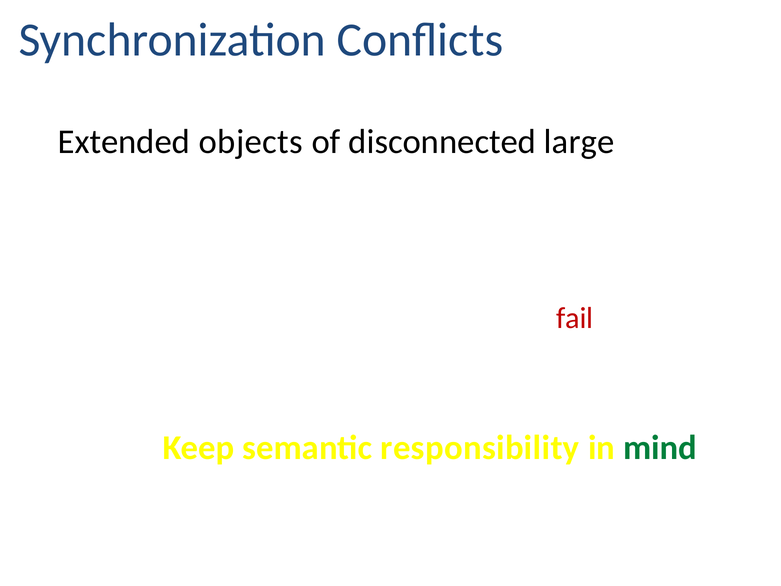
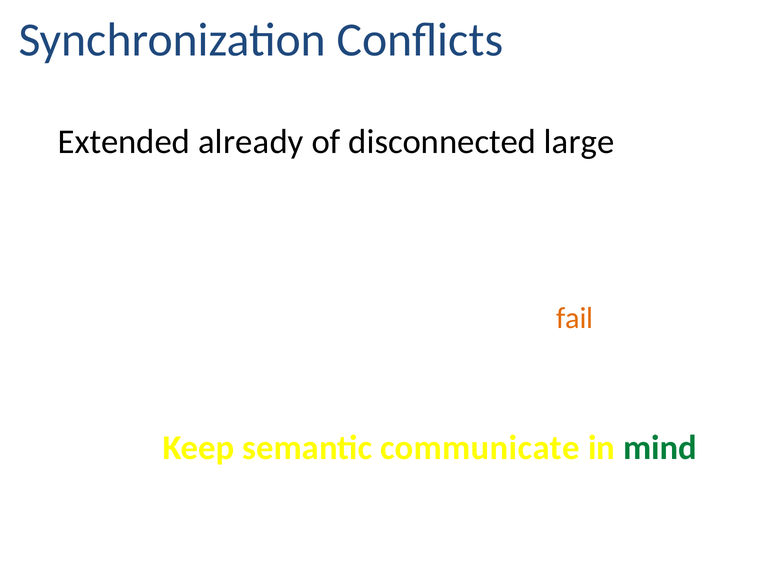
objects: objects -> already (251, 142)
fail colour: red -> orange (575, 318)
responsibility: responsibility -> communicate (480, 447)
